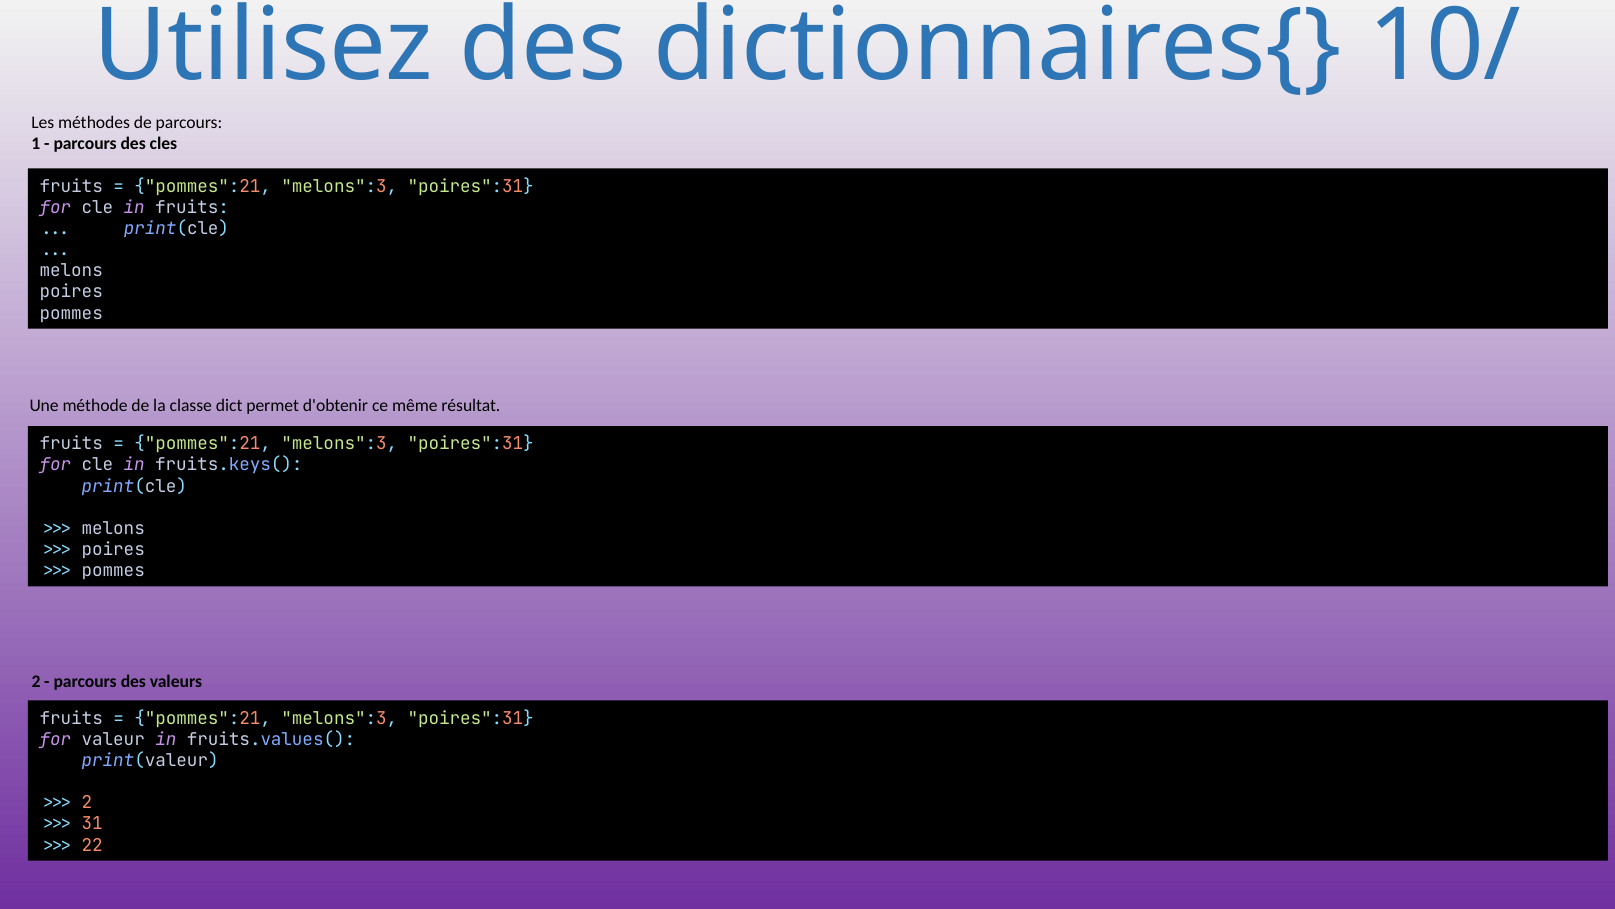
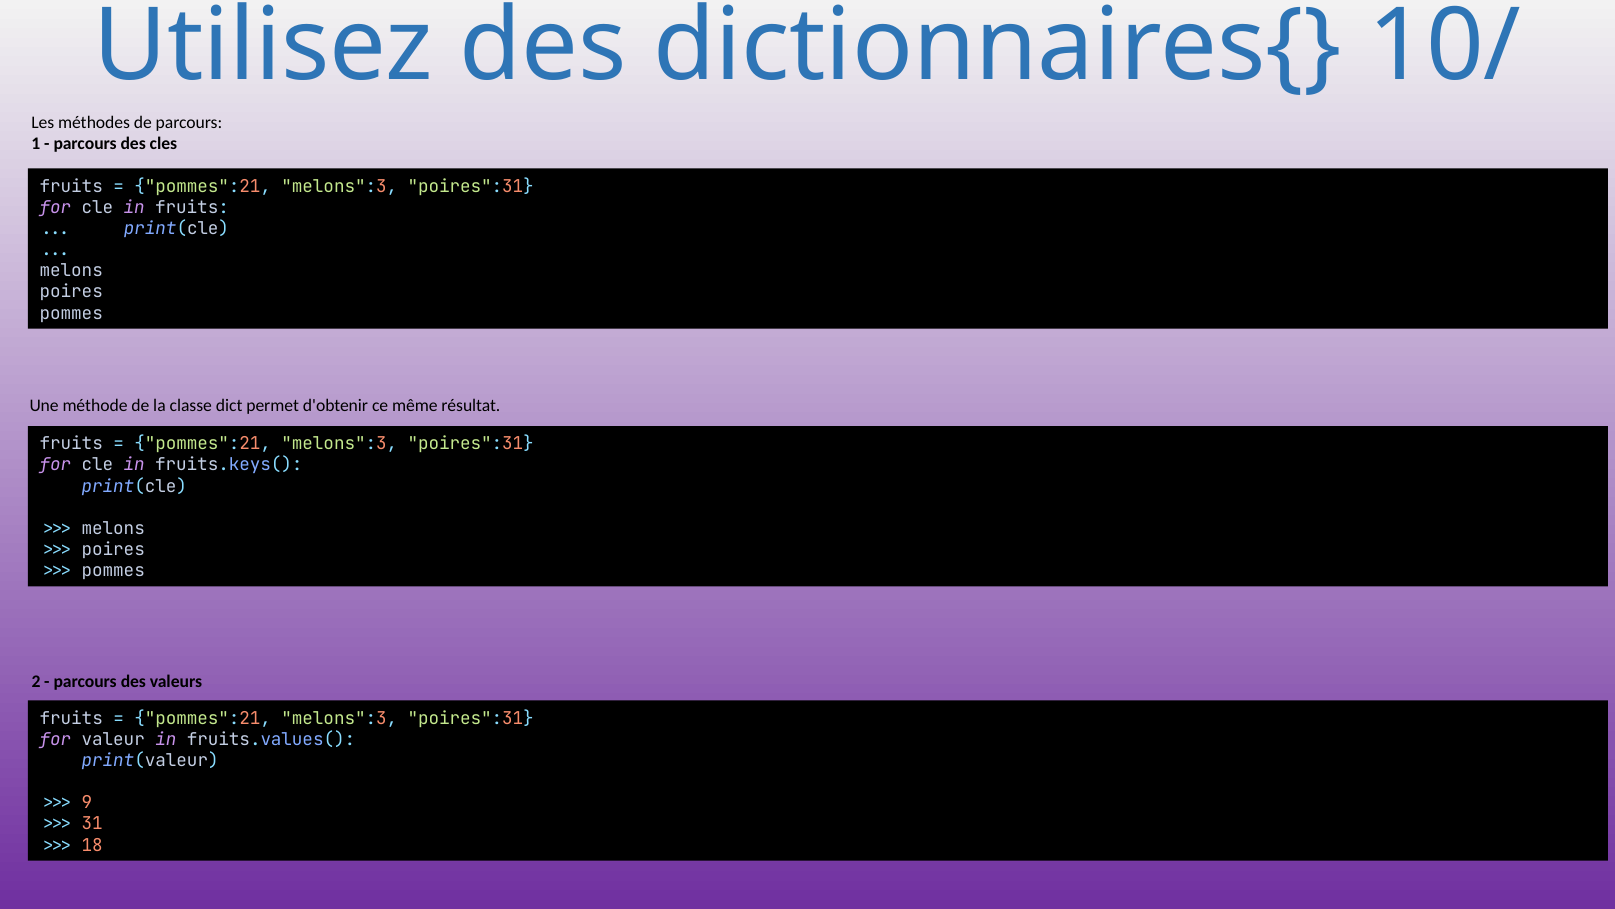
2: 2 -> 9 (87, 802)
22: 22 -> 18 (92, 845)
